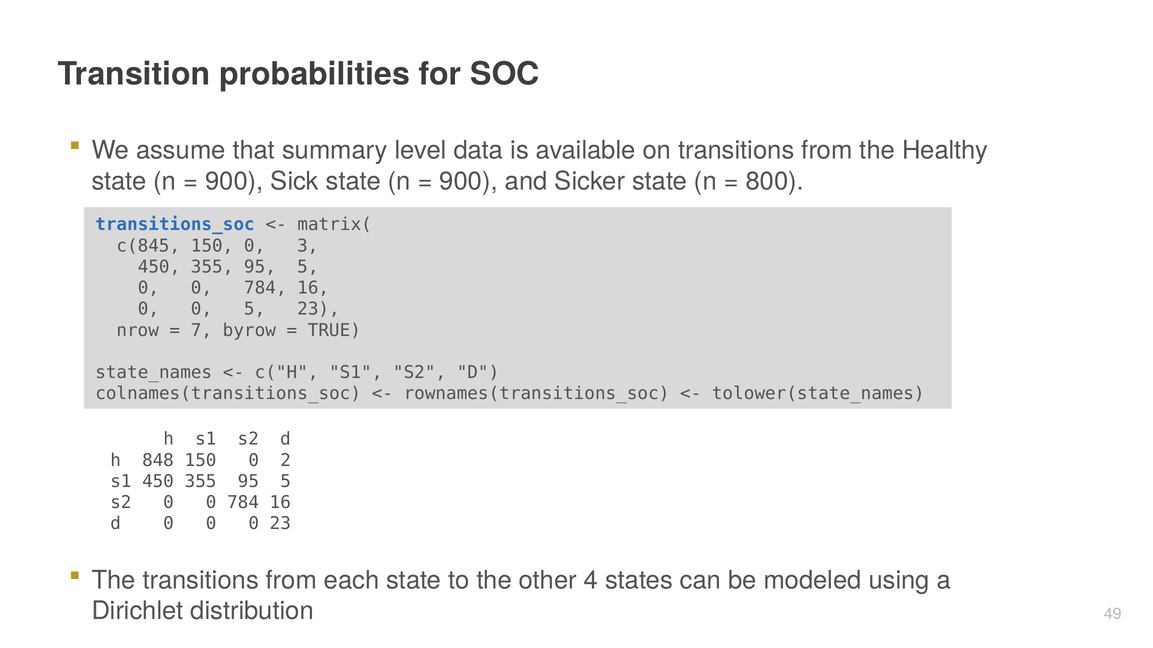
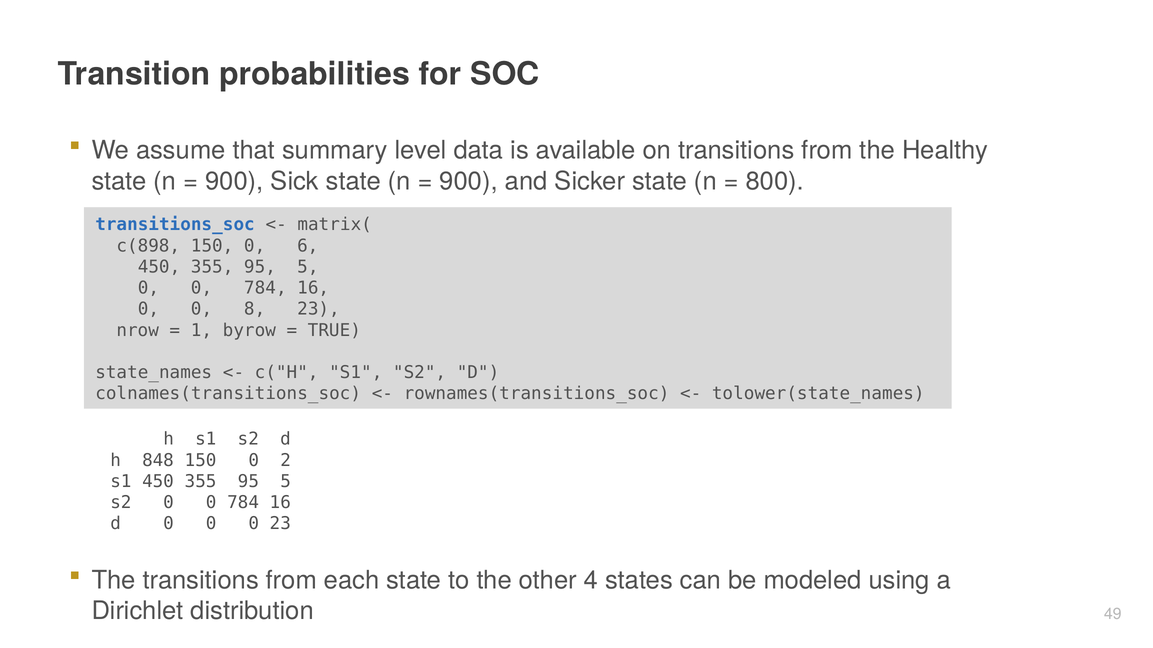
c(845: c(845 -> c(898 (148, 246)
3: 3 -> 6 (308, 246)
0 5: 5 -> 8 (255, 309)
7: 7 -> 1 (201, 331)
